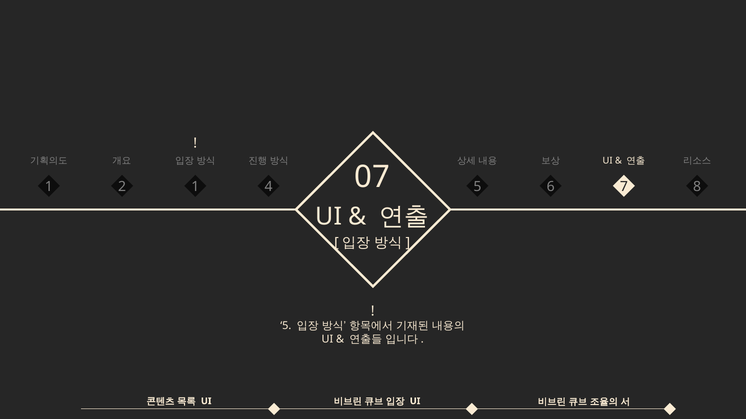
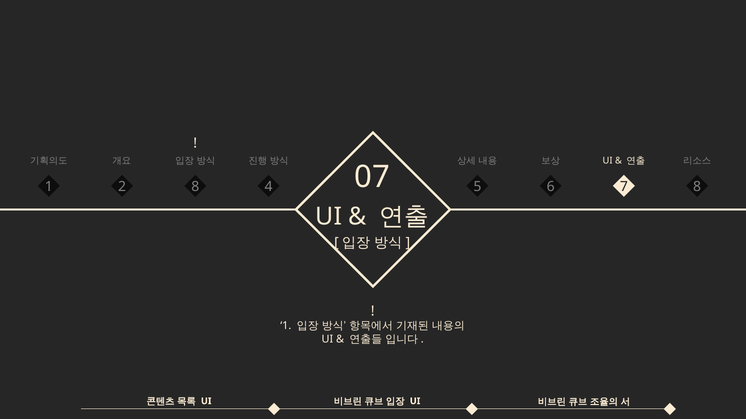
2 1: 1 -> 8 (195, 187)
5: 5 -> 1 (286, 326)
